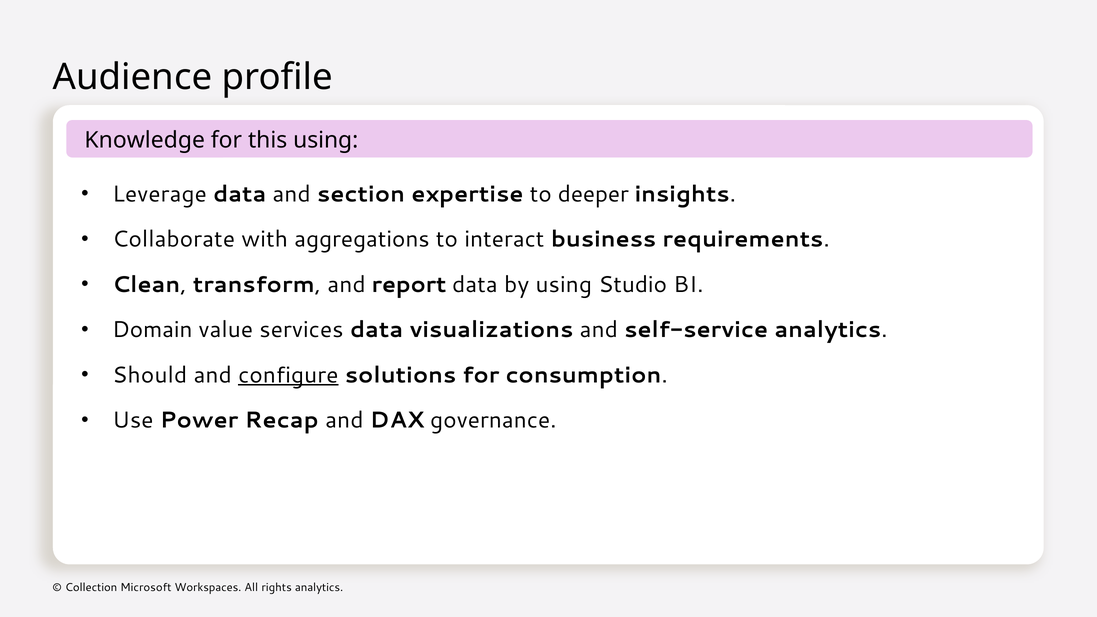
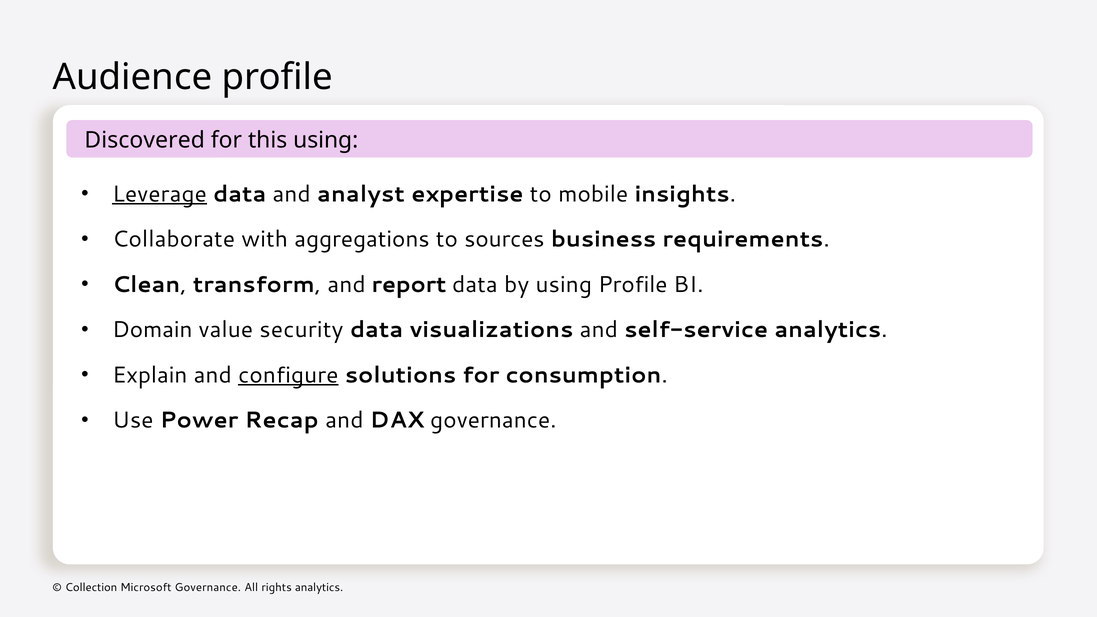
Knowledge: Knowledge -> Discovered (145, 140)
Leverage underline: none -> present (160, 194)
section: section -> analyst (361, 194)
deeper: deeper -> mobile (593, 194)
interact: interact -> sources (504, 239)
using Studio: Studio -> Profile (633, 285)
services: services -> security (301, 330)
Should: Should -> Explain (150, 375)
Microsoft Workspaces: Workspaces -> Governance (208, 587)
